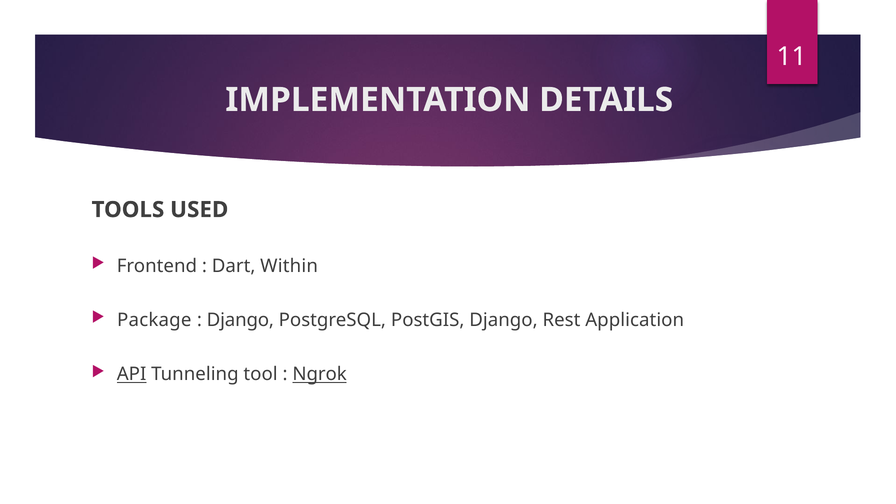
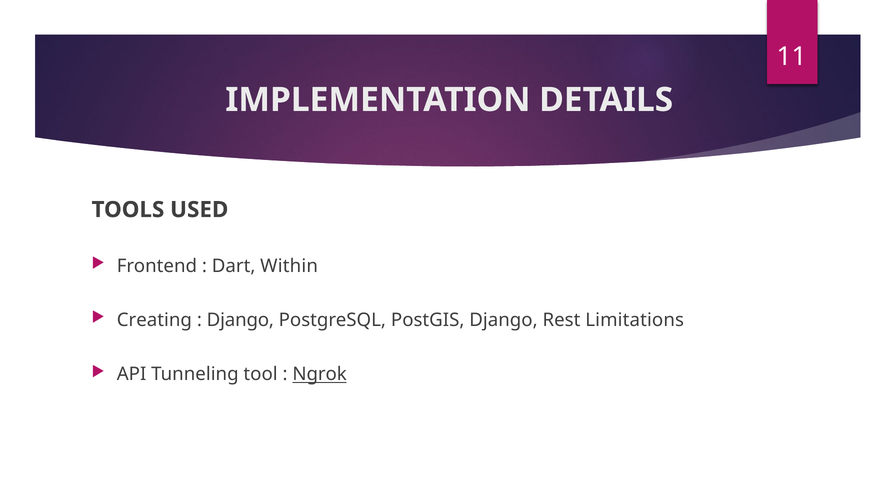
Package: Package -> Creating (154, 320)
Application: Application -> Limitations (635, 320)
API underline: present -> none (132, 374)
